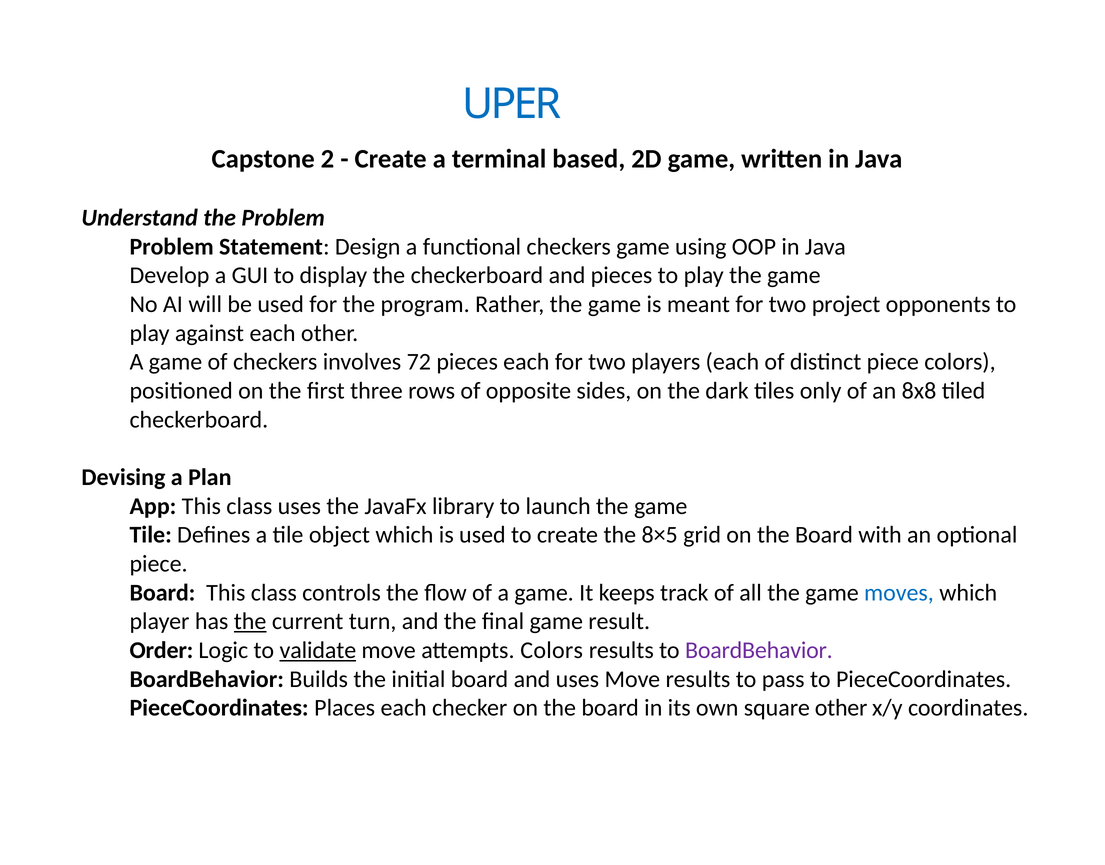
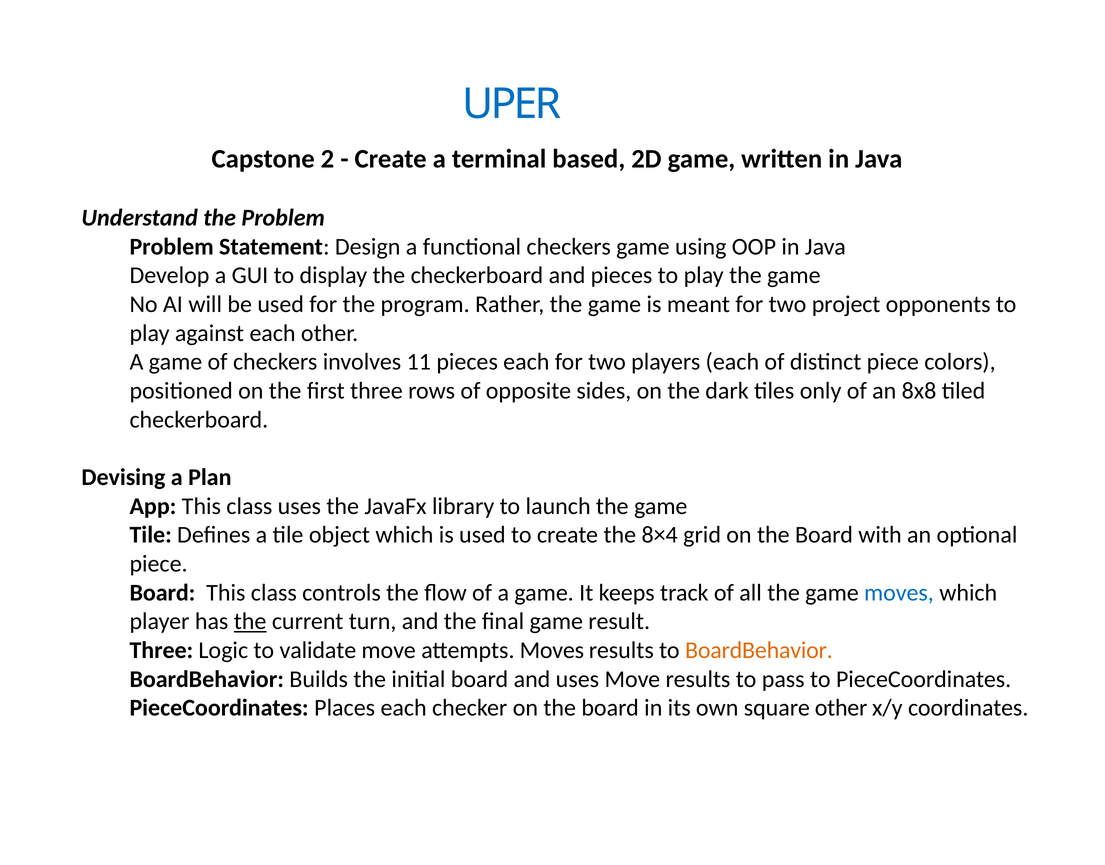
72: 72 -> 11 (419, 362)
8×5: 8×5 -> 8×4 (660, 535)
Order: Order -> Three (161, 650)
validate underline: present -> none (318, 650)
attempts Colors: Colors -> Moves (552, 650)
BoardBehavior colour: purple -> orange (759, 650)
